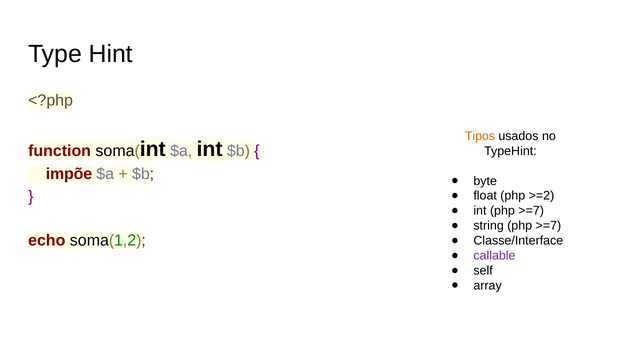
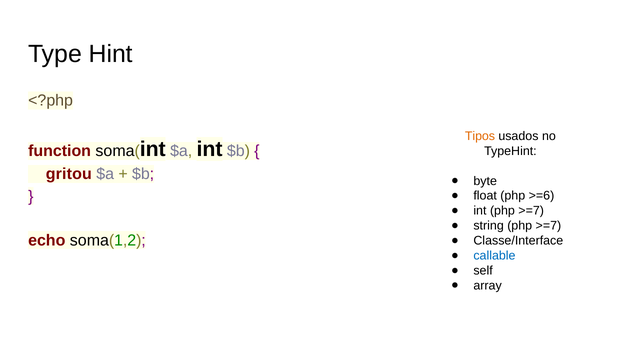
impõe: impõe -> gritou (69, 174)
>=2: >=2 -> >=6 (541, 196)
callable colour: purple -> blue (494, 255)
